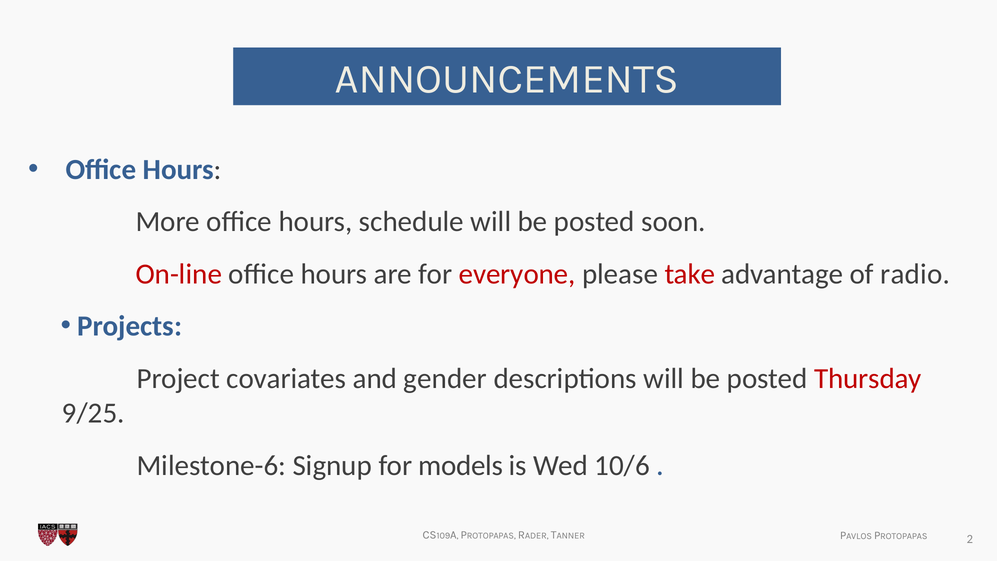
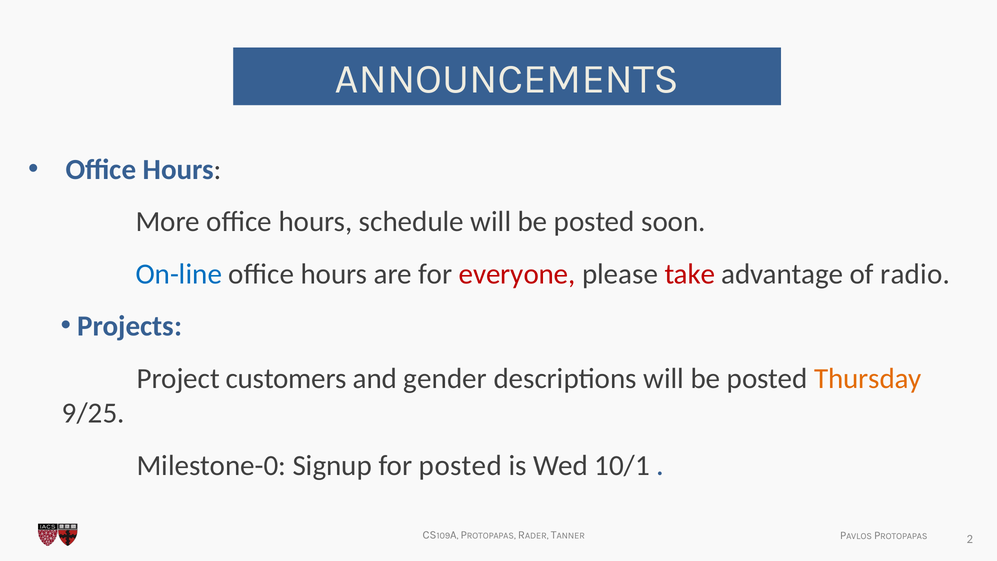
On-line colour: red -> blue (179, 274)
covariates: covariates -> customers (286, 378)
Thursday colour: red -> orange (868, 378)
Milestone-6: Milestone-6 -> Milestone-0 (211, 465)
for models: models -> posted (460, 465)
10/6: 10/6 -> 10/1 (622, 465)
